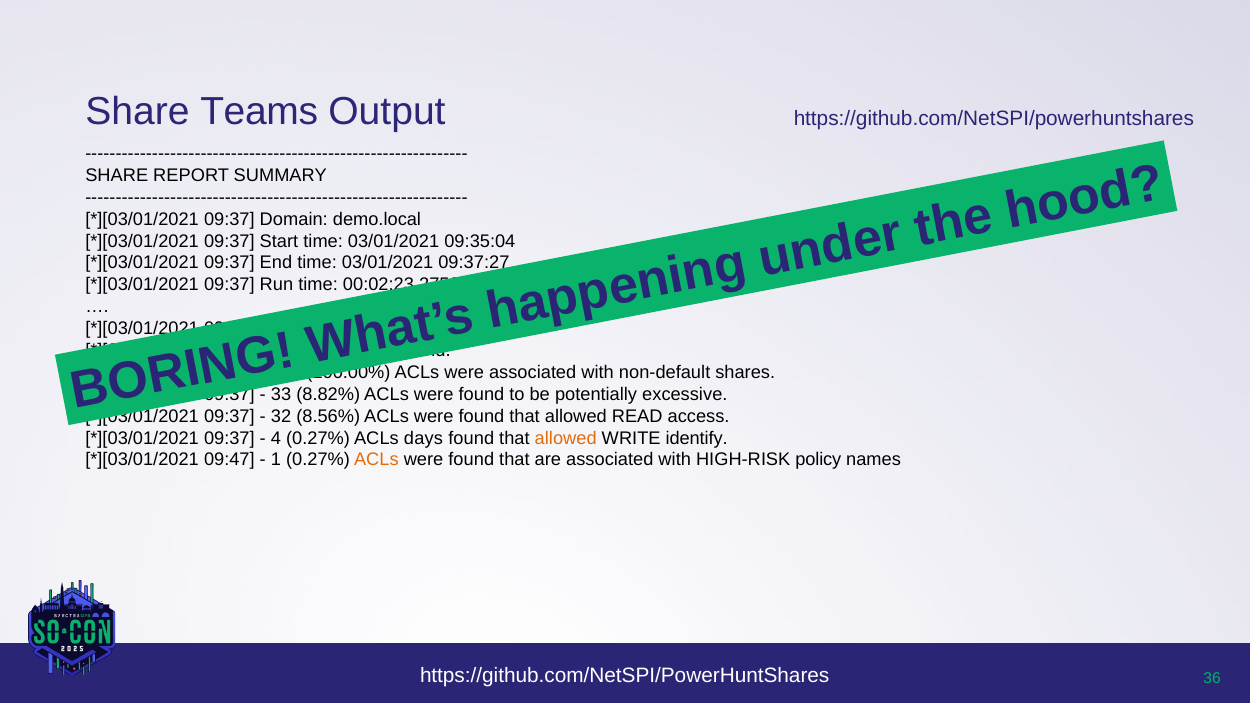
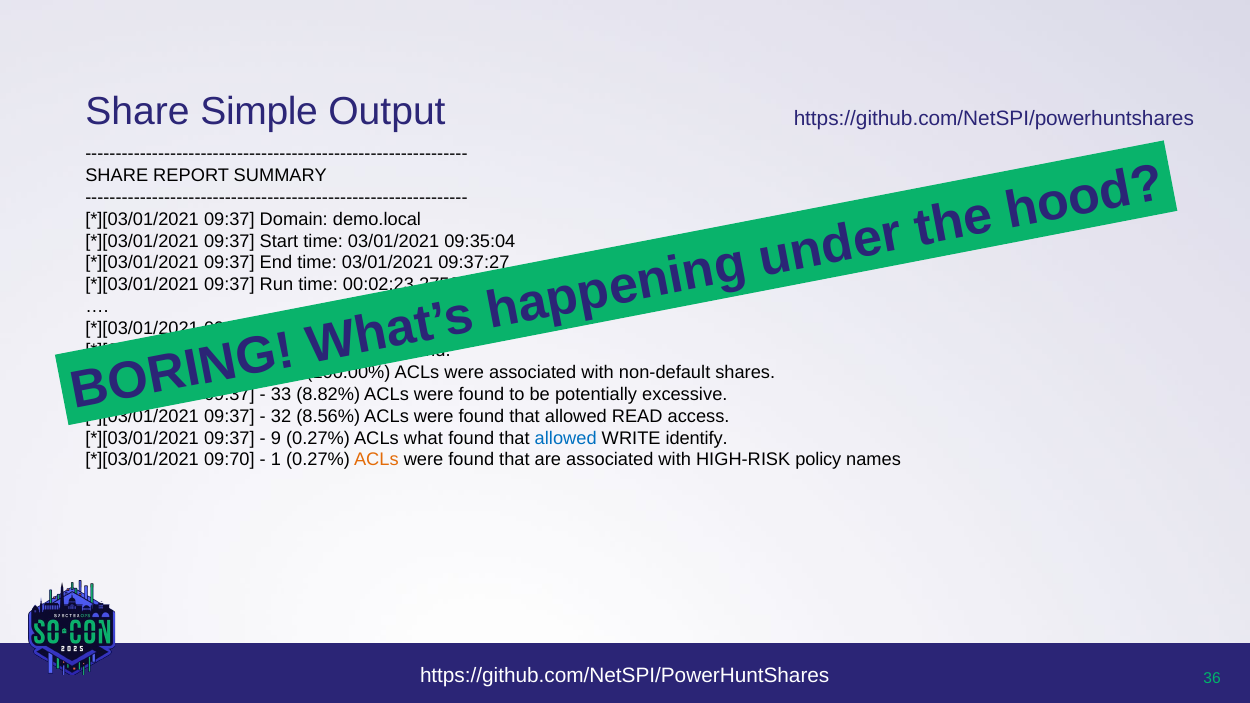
Teams: Teams -> Simple (259, 112)
4: 4 -> 9 (276, 438)
days: days -> what (423, 438)
allowed colour: orange -> blue (566, 438)
09:47: 09:47 -> 09:70 (229, 460)
